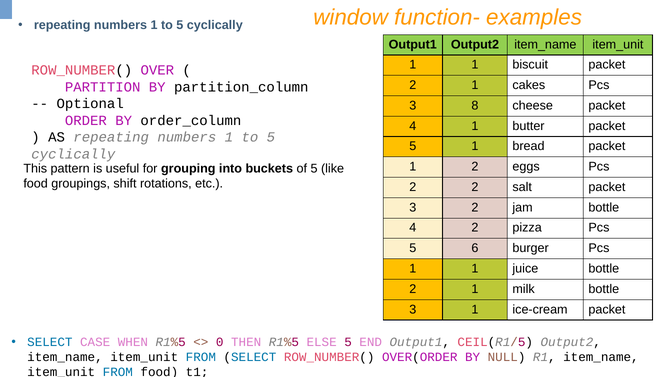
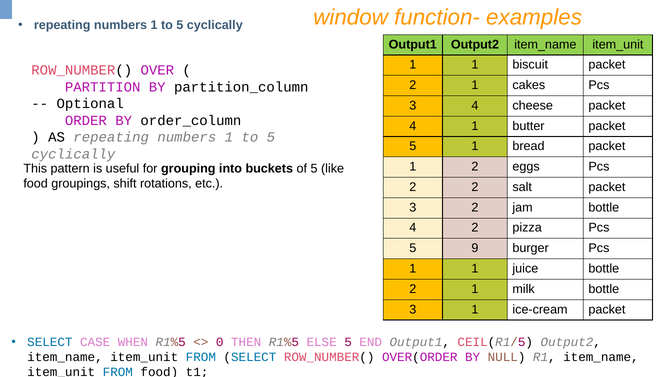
3 8: 8 -> 4 (475, 106)
6: 6 -> 9 (475, 249)
